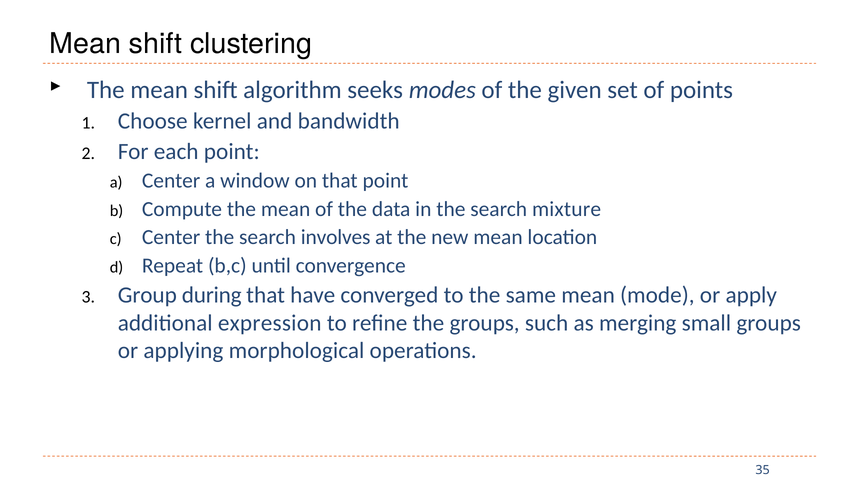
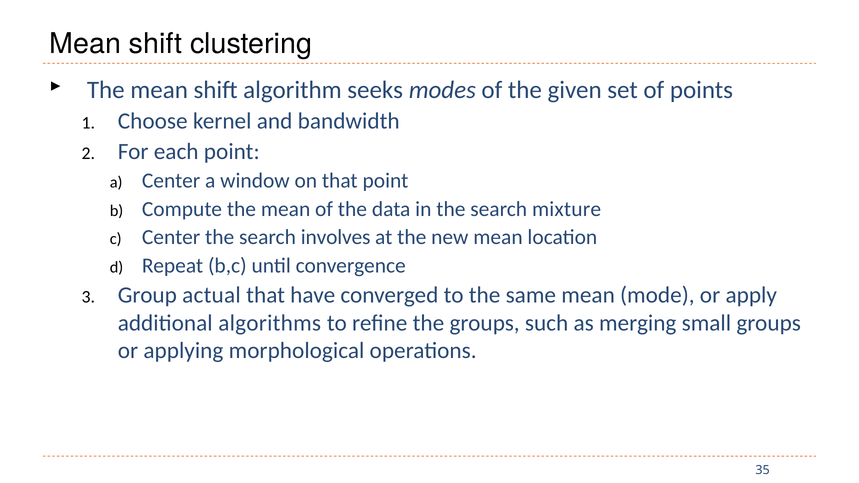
during: during -> actual (211, 295)
expression: expression -> algorithms (270, 323)
